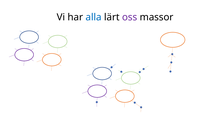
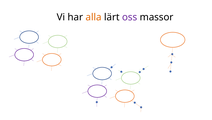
alla colour: blue -> orange (94, 17)
